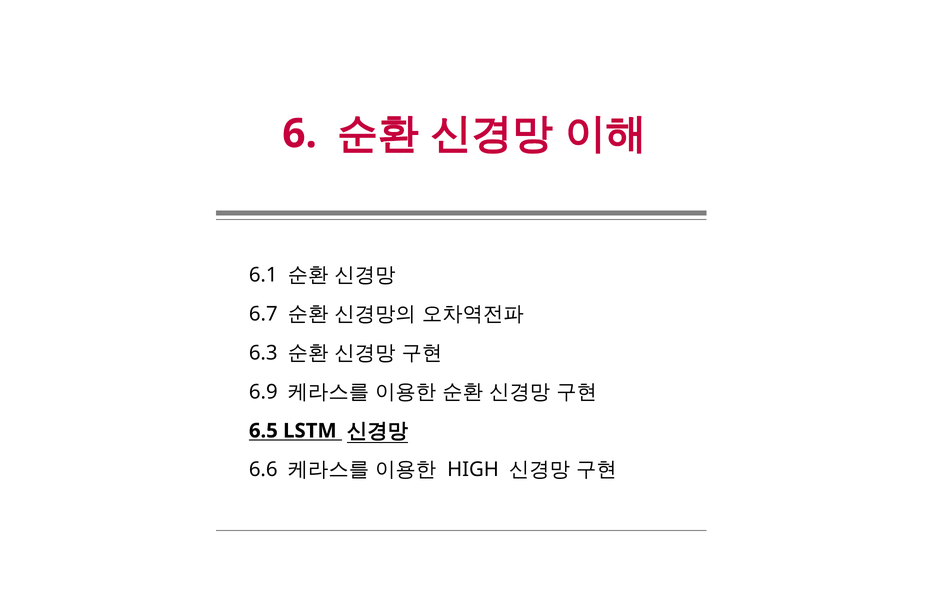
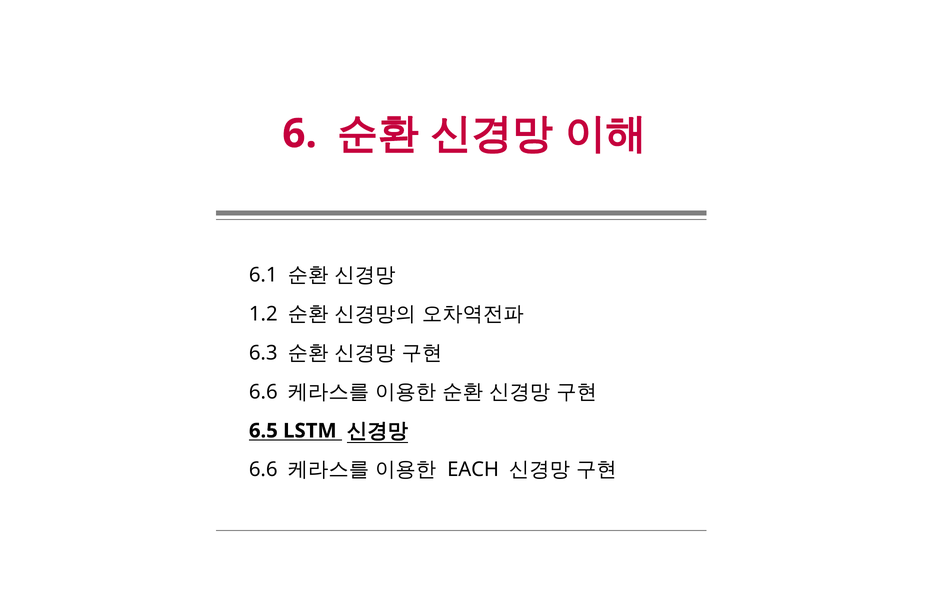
6.7: 6.7 -> 1.2 (263, 314)
6.9: 6.9 -> 6.6 (263, 392)
HIGH: HIGH -> EACH (473, 470)
